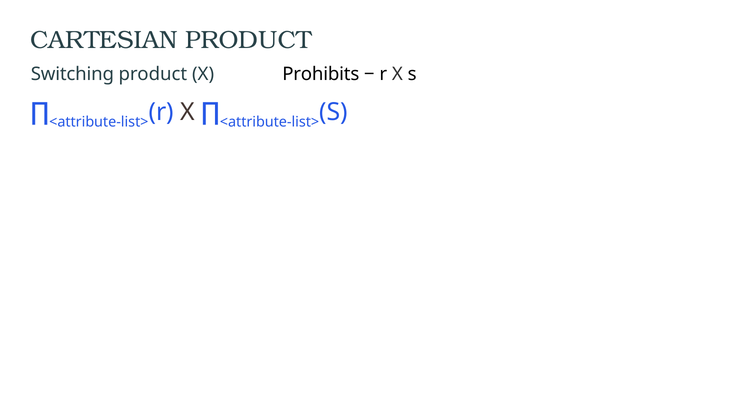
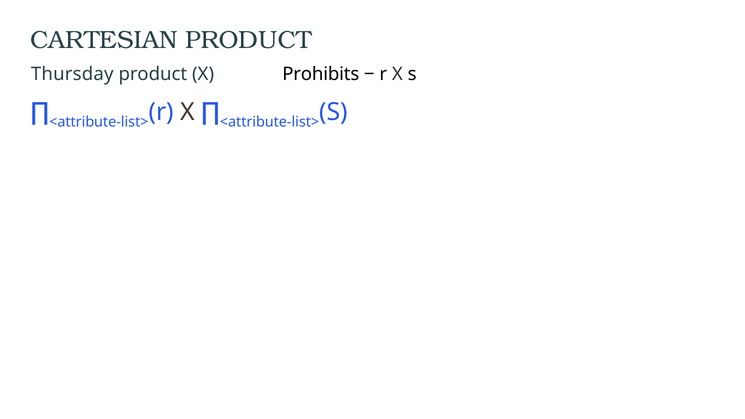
Switching: Switching -> Thursday (72, 74)
